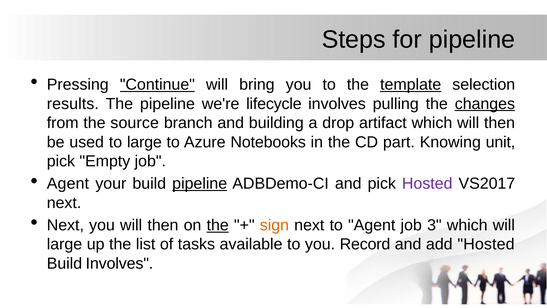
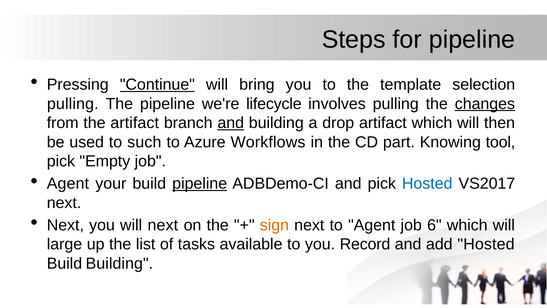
template underline: present -> none (411, 85)
results: results -> pulling (73, 104)
the source: source -> artifact (135, 123)
and underline: none -> present (231, 123)
to large: large -> such (144, 142)
Notebooks: Notebooks -> Workflows (268, 142)
unit: unit -> tool (500, 142)
Hosted colour: purple -> blue (427, 183)
you will then: then -> next (163, 225)
the underline: present -> none (218, 225)
3: 3 -> 6 (434, 225)
Build Involves: Involves -> Building (119, 263)
